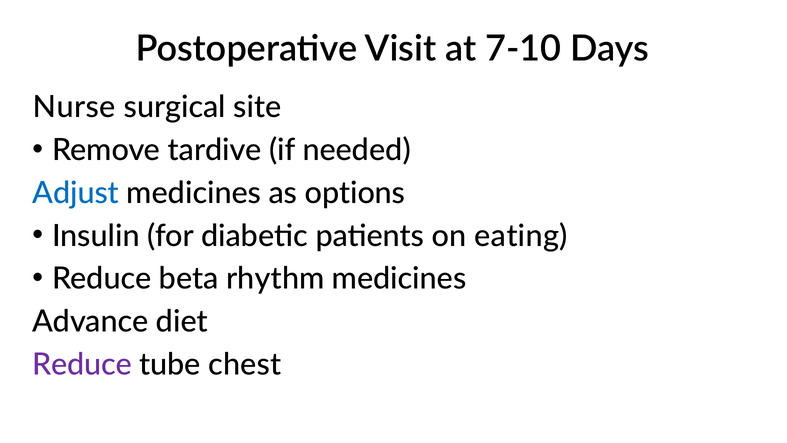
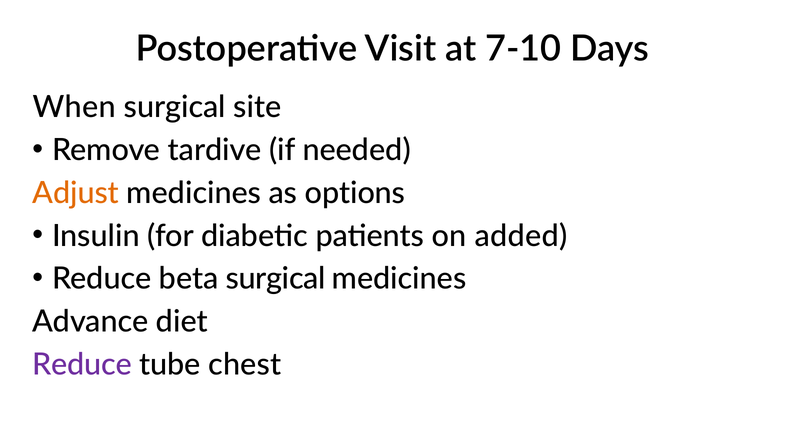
Nurse: Nurse -> When (74, 107)
Adjust colour: blue -> orange (76, 193)
eating: eating -> added (521, 236)
beta rhythm: rhythm -> surgical (276, 279)
